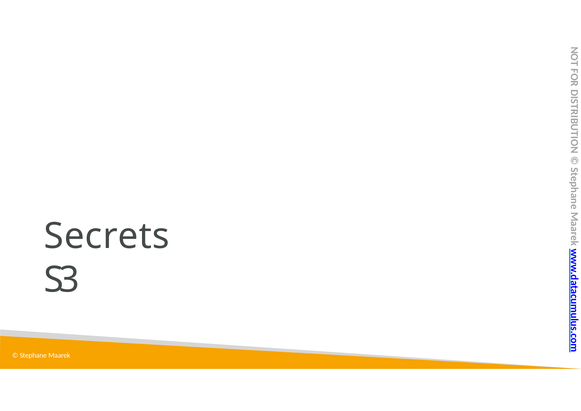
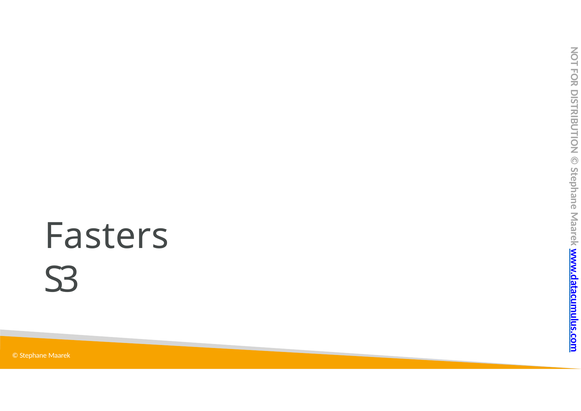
Secrets: Secrets -> Fasters (107, 236)
